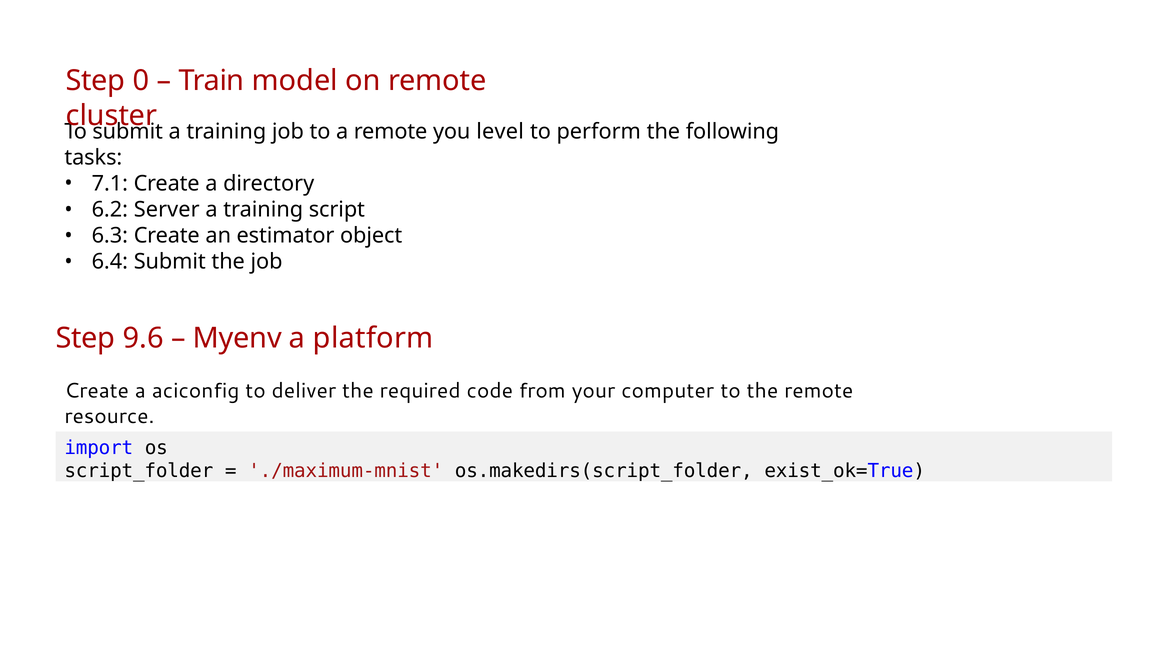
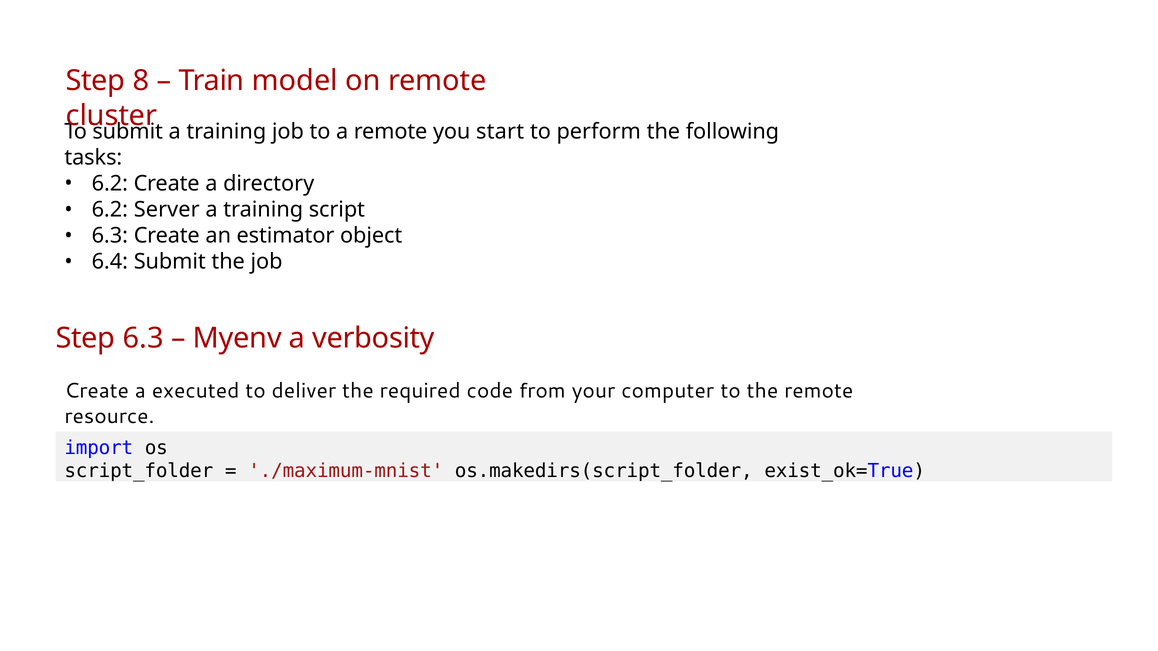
0: 0 -> 8 (141, 81)
level: level -> start (500, 132)
7.1: 7.1 -> 6.2 (110, 184)
Step 9.6: 9.6 -> 6.3 (143, 339)
platform: platform -> verbosity (373, 339)
aciconfig: aciconfig -> executed (196, 391)
